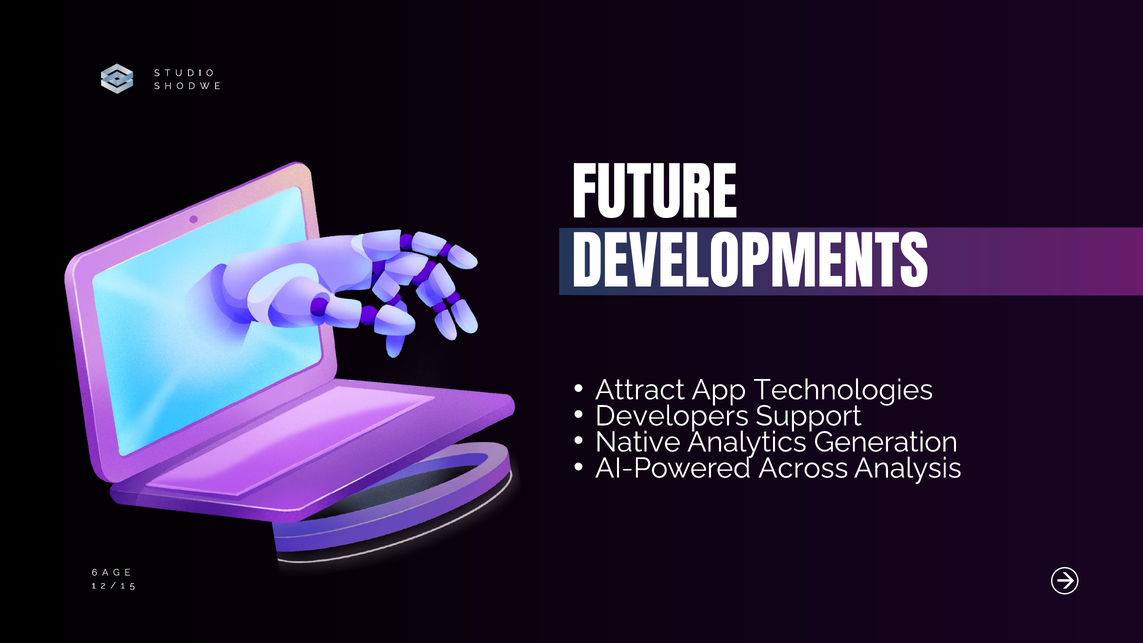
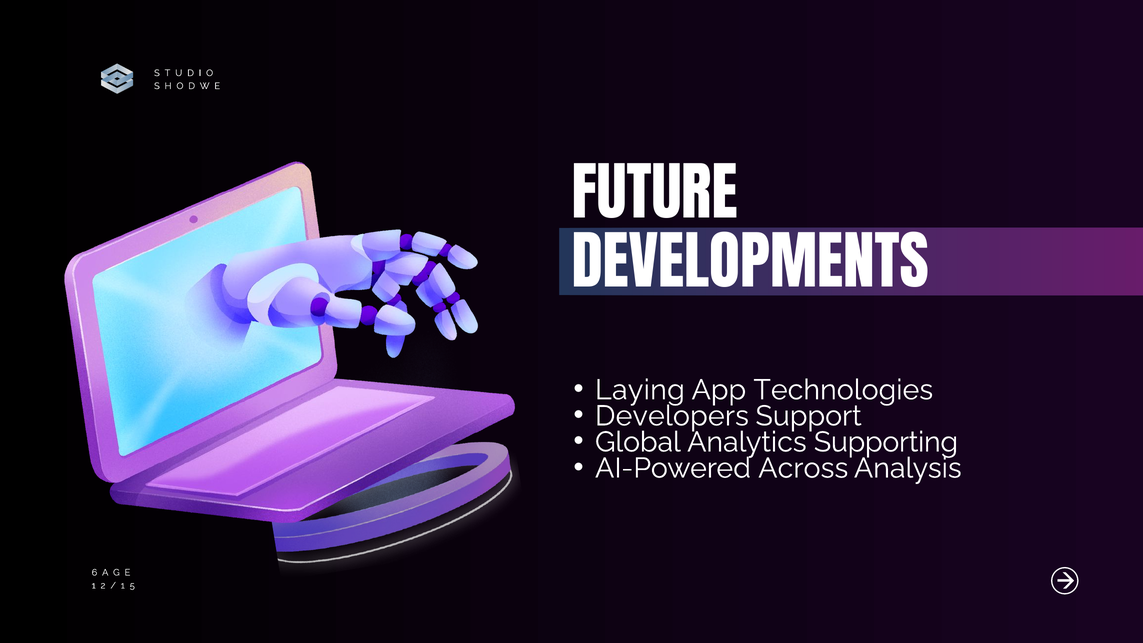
Attract: Attract -> Laying (640, 390)
Native: Native -> Global (638, 442)
Generation: Generation -> Supporting (886, 442)
